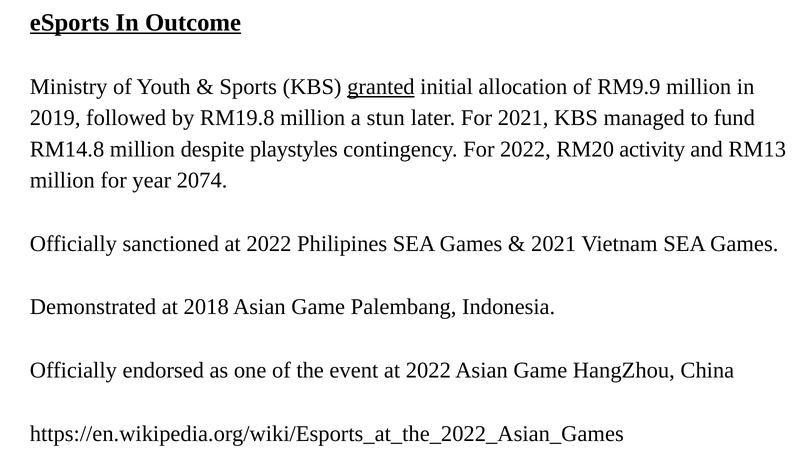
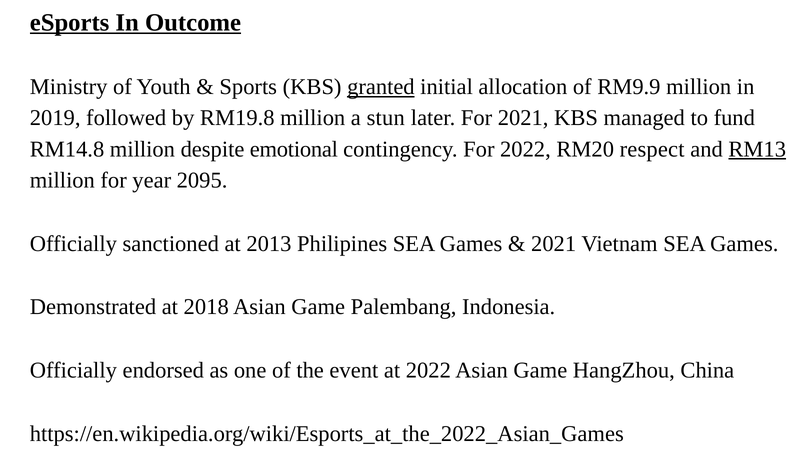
playstyles: playstyles -> emotional (294, 149)
activity: activity -> respect (652, 149)
RM13 underline: none -> present (757, 149)
2074: 2074 -> 2095 (202, 180)
sanctioned at 2022: 2022 -> 2013 (269, 243)
